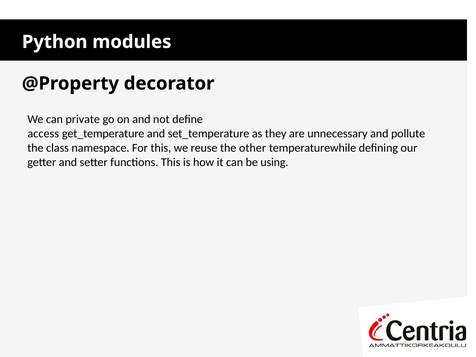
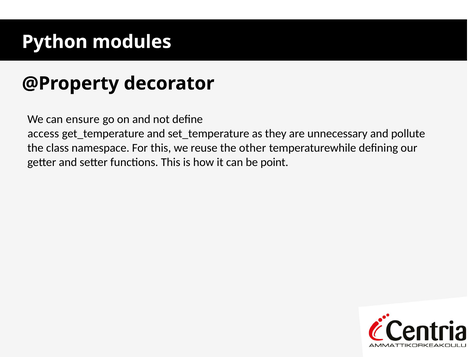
private: private -> ensure (83, 119)
using: using -> point (274, 162)
